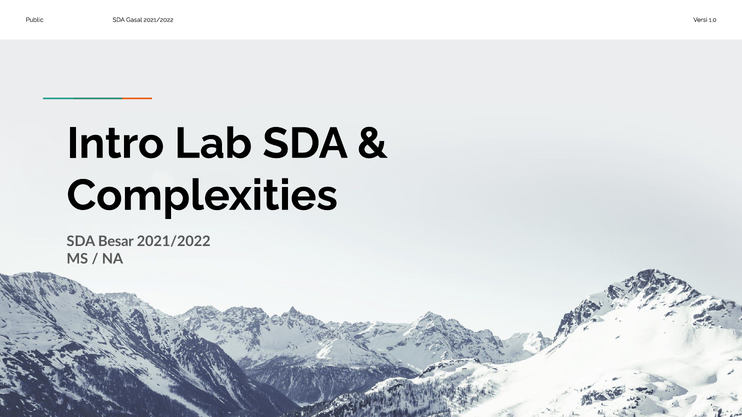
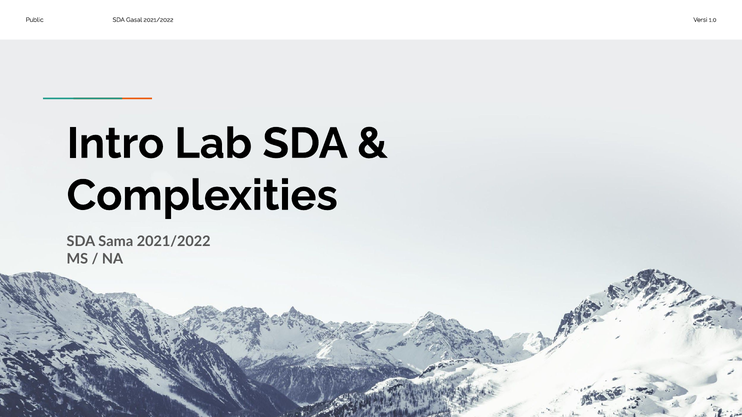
Besar: Besar -> Sama (116, 242)
